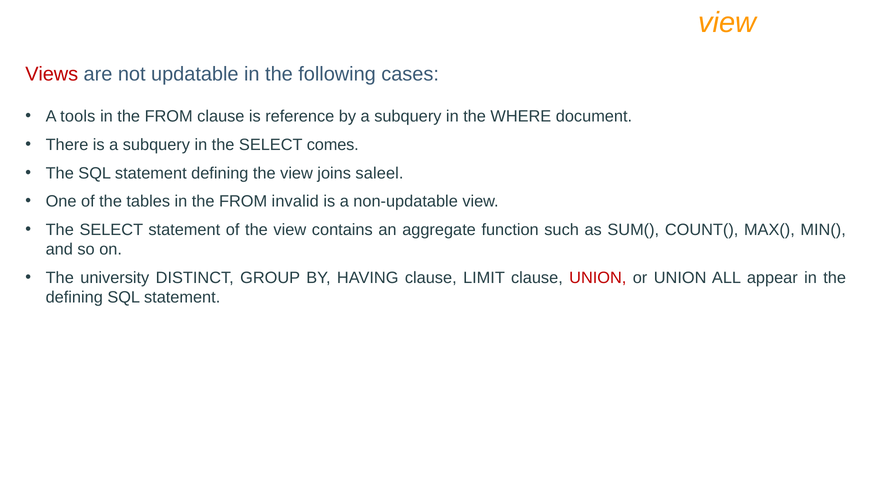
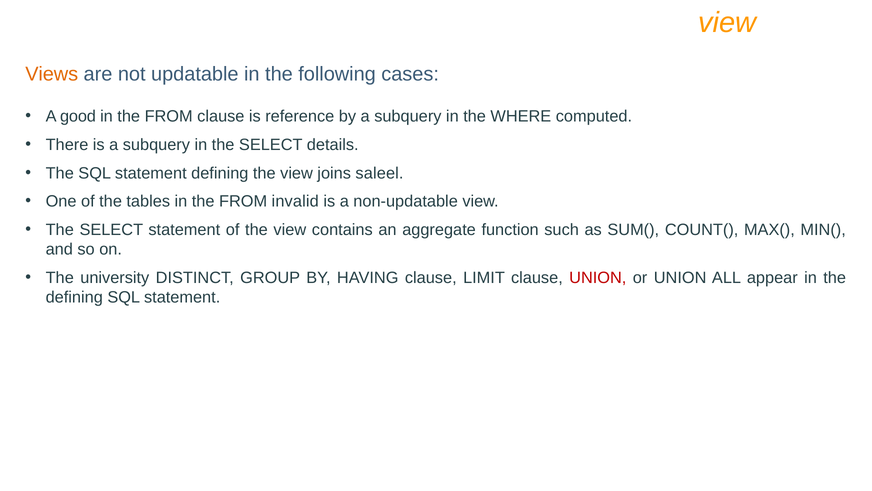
Views colour: red -> orange (52, 74)
tools: tools -> good (78, 116)
document: document -> computed (594, 116)
comes: comes -> details (333, 145)
